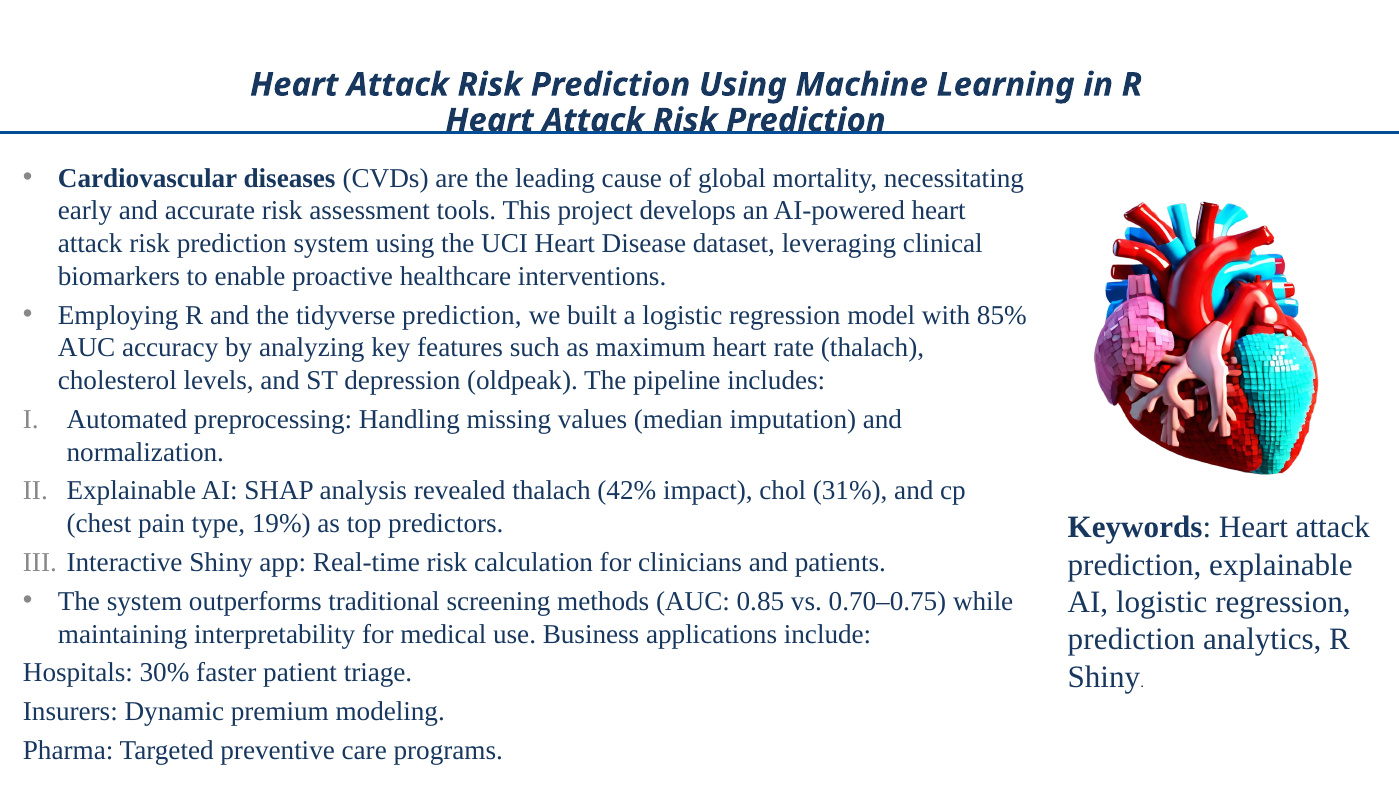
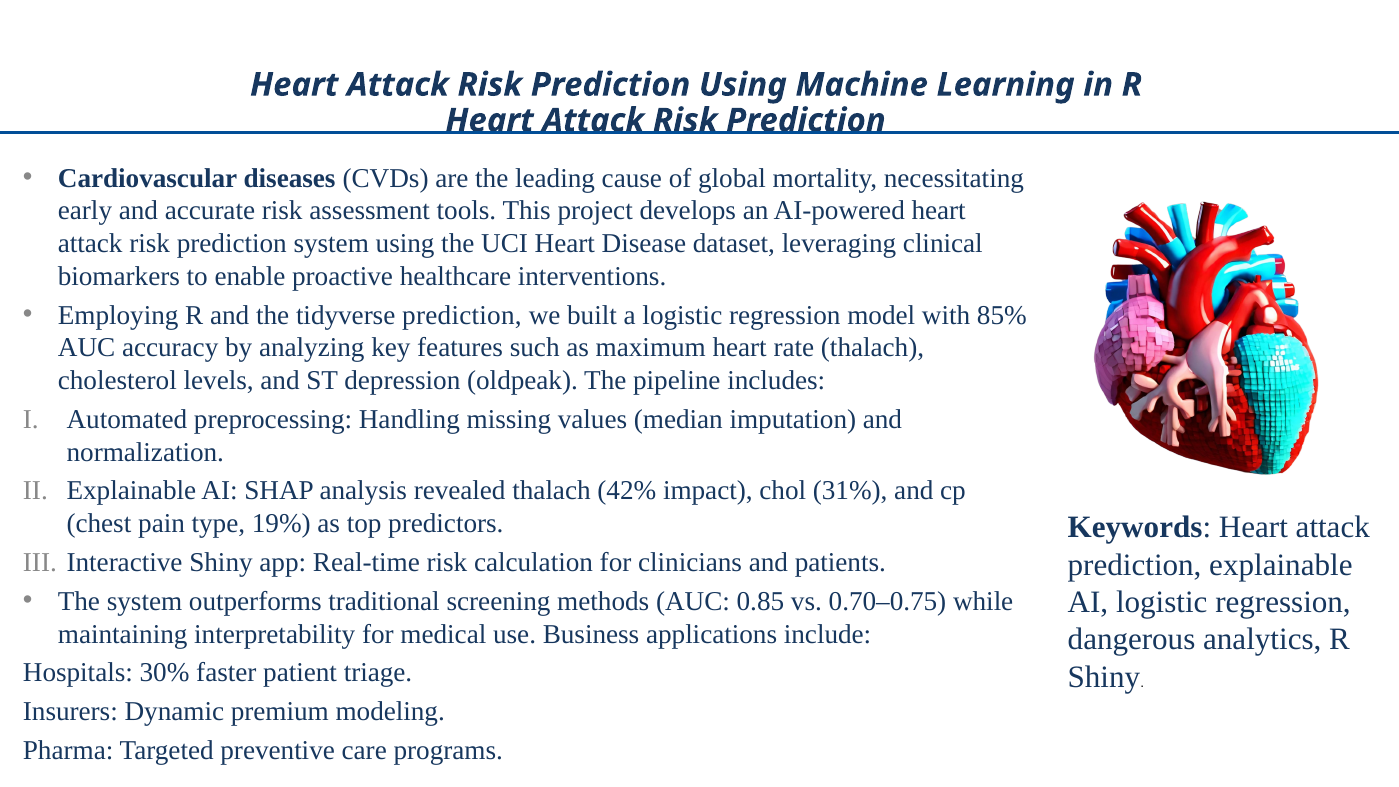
prediction: prediction -> dangerous (1132, 640)
